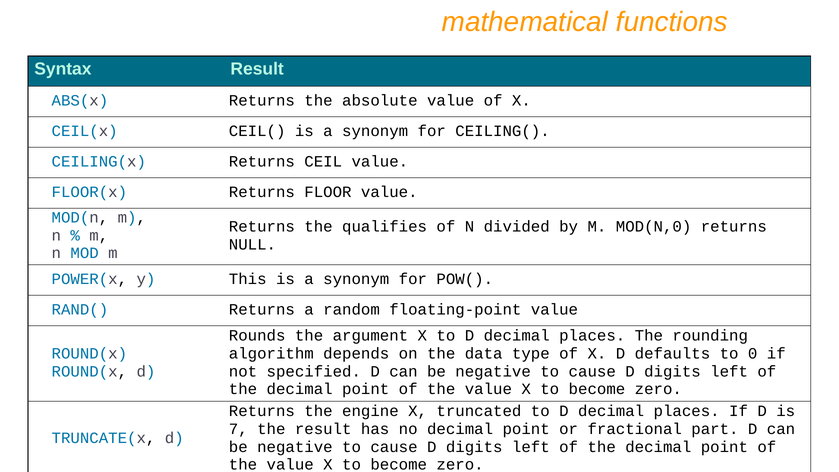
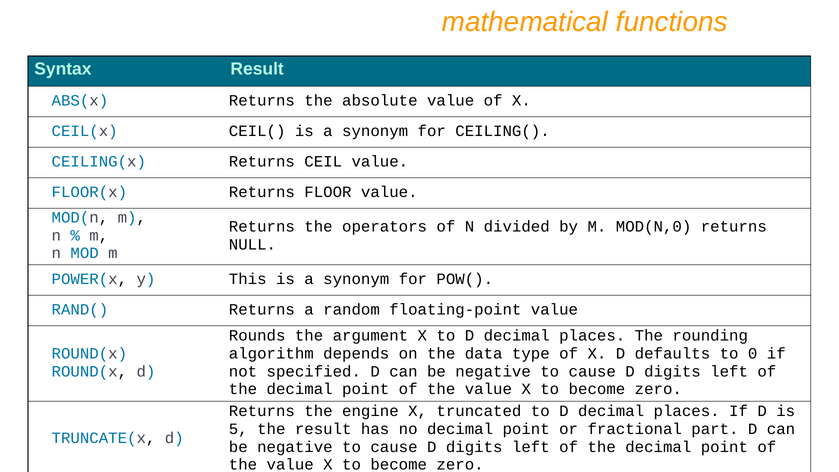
qualifies: qualifies -> operators (385, 226)
7: 7 -> 5 (238, 429)
